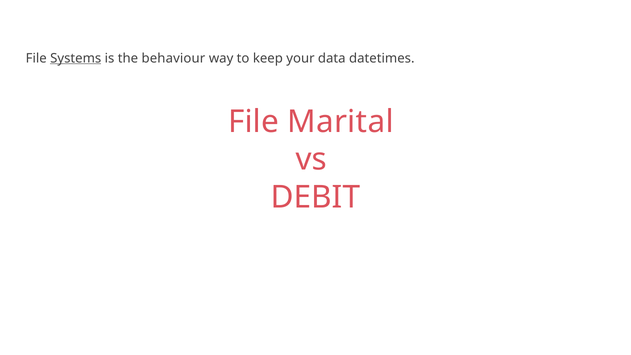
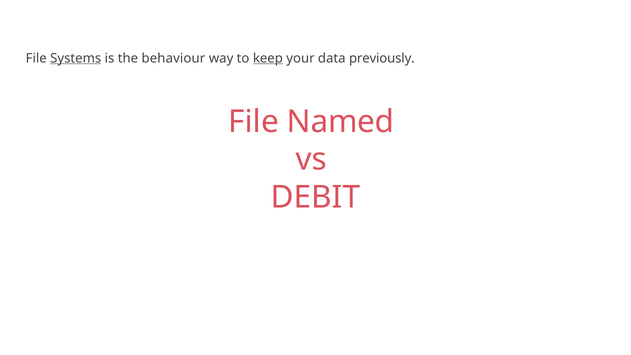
keep underline: none -> present (268, 58)
datetimes: datetimes -> previously (382, 58)
Marital: Marital -> Named (341, 122)
